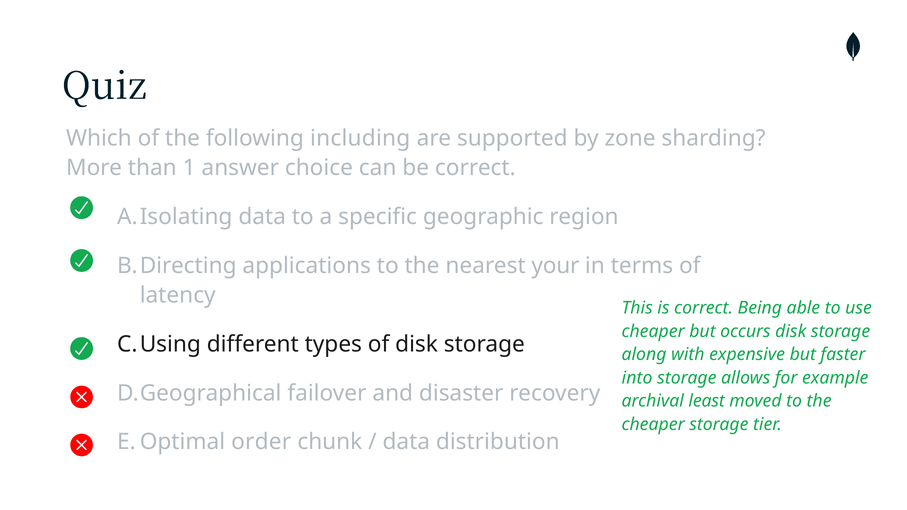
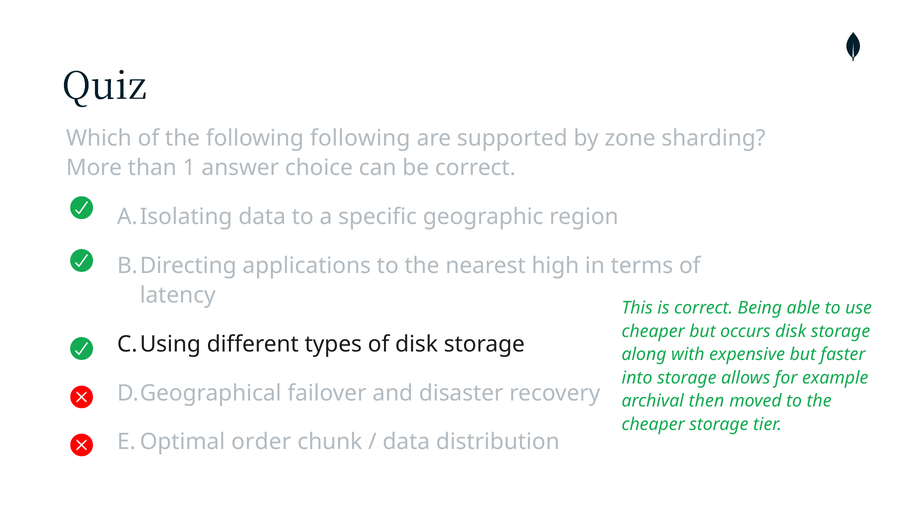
following including: including -> following (360, 138)
your: your -> high (555, 266)
least: least -> then (706, 401)
